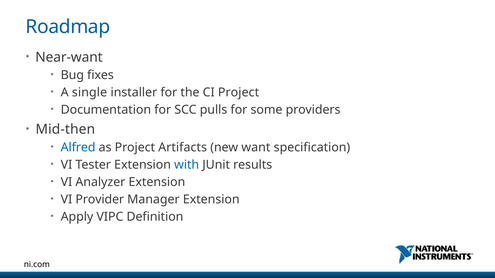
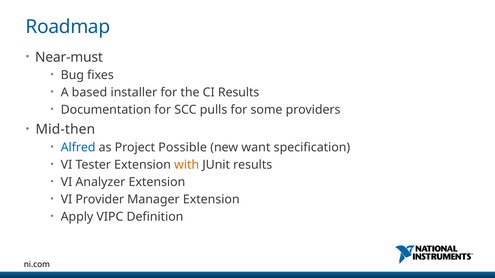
Near-want: Near-want -> Near-must (69, 57)
single: single -> based (89, 93)
CI Project: Project -> Results (239, 93)
Artifacts: Artifacts -> Possible (183, 148)
with colour: blue -> orange (187, 165)
